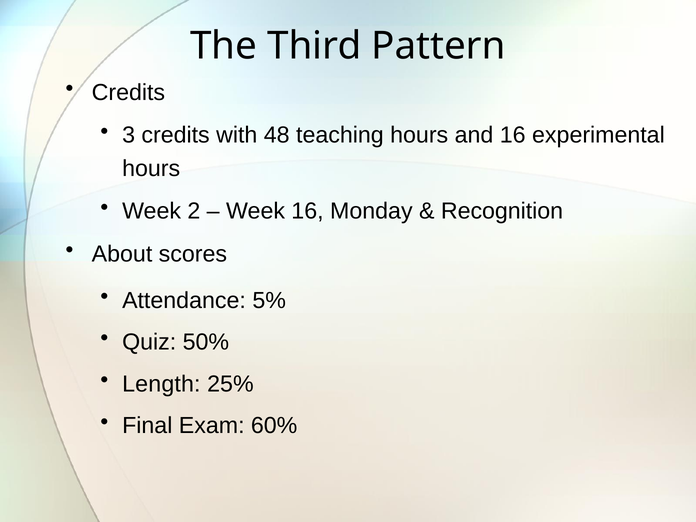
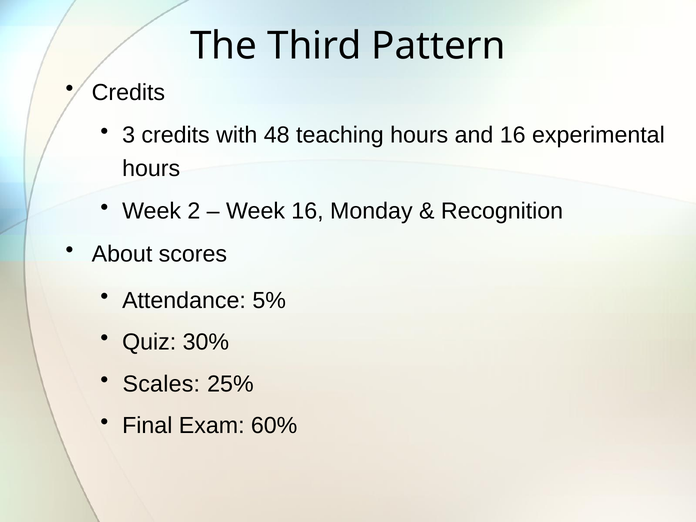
50%: 50% -> 30% (206, 342)
Length: Length -> Scales (161, 384)
